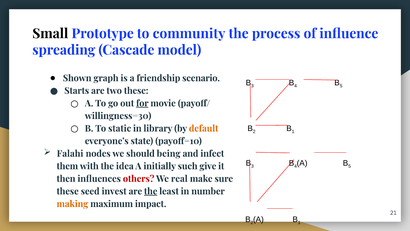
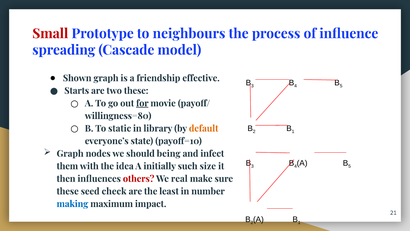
Small colour: black -> red (50, 34)
community: community -> neighbours (189, 34)
scenario: scenario -> effective (201, 78)
willingness=30: willingness=30 -> willingness=80 (118, 116)
Falahi: Falahi -> Graph (70, 153)
give: give -> size (208, 166)
invest: invest -> check (114, 191)
the underline: present -> none (151, 191)
making colour: orange -> blue (72, 204)
